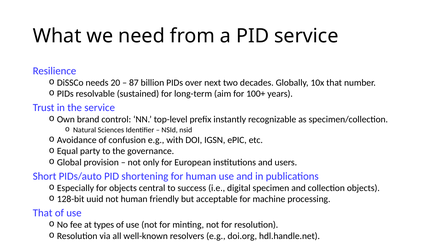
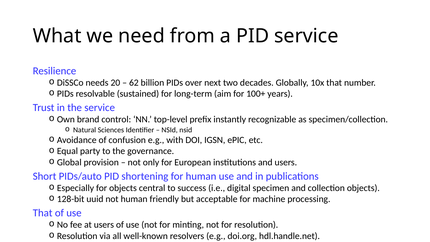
87: 87 -> 62 (134, 83)
at types: types -> users (104, 225)
